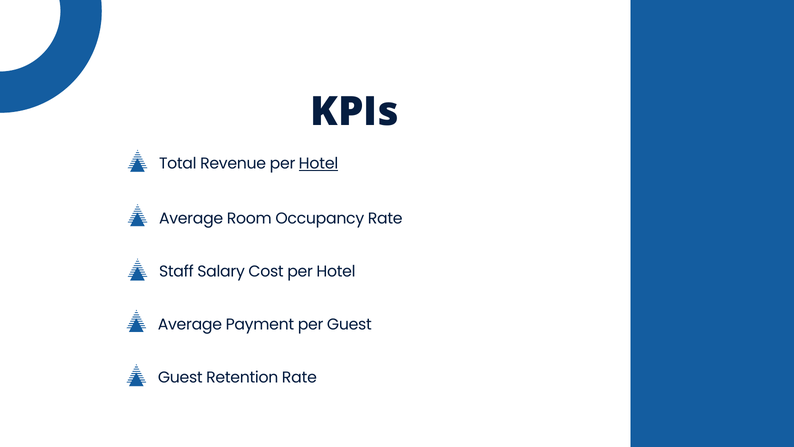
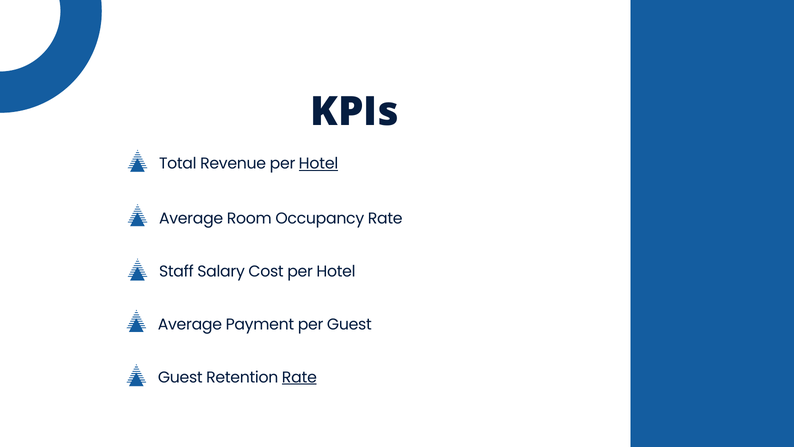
Rate underline: none -> present (299, 377)
